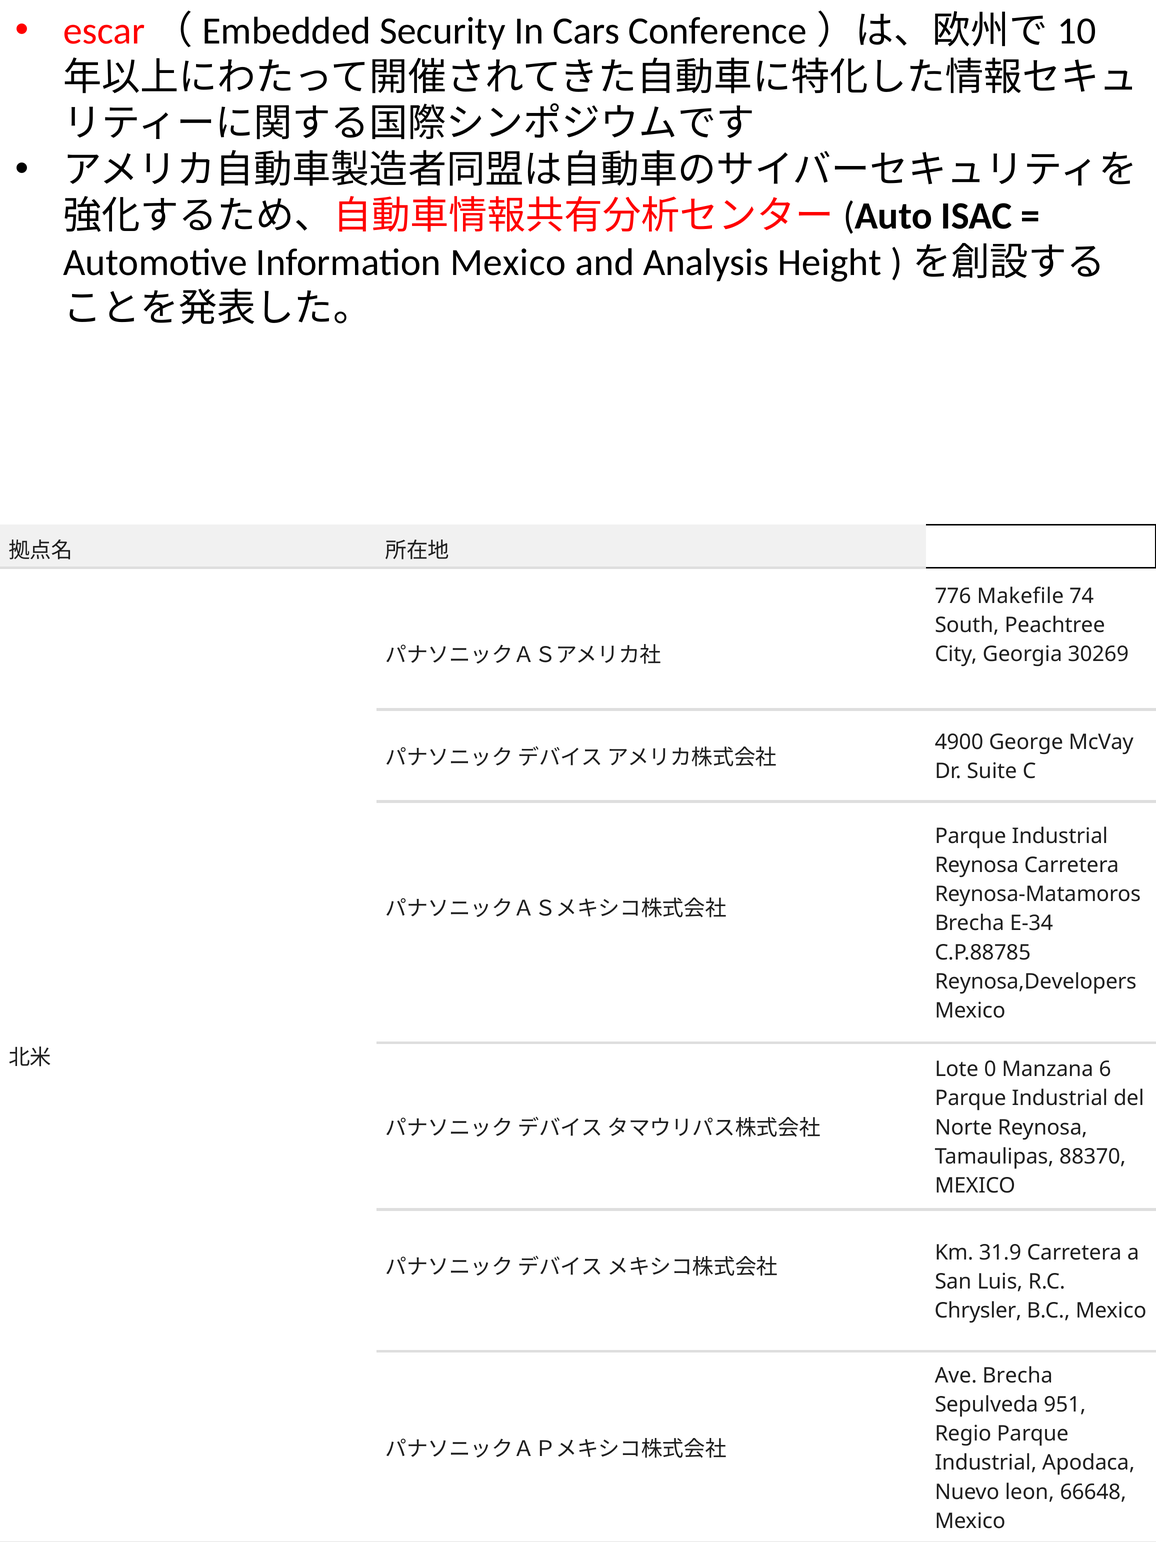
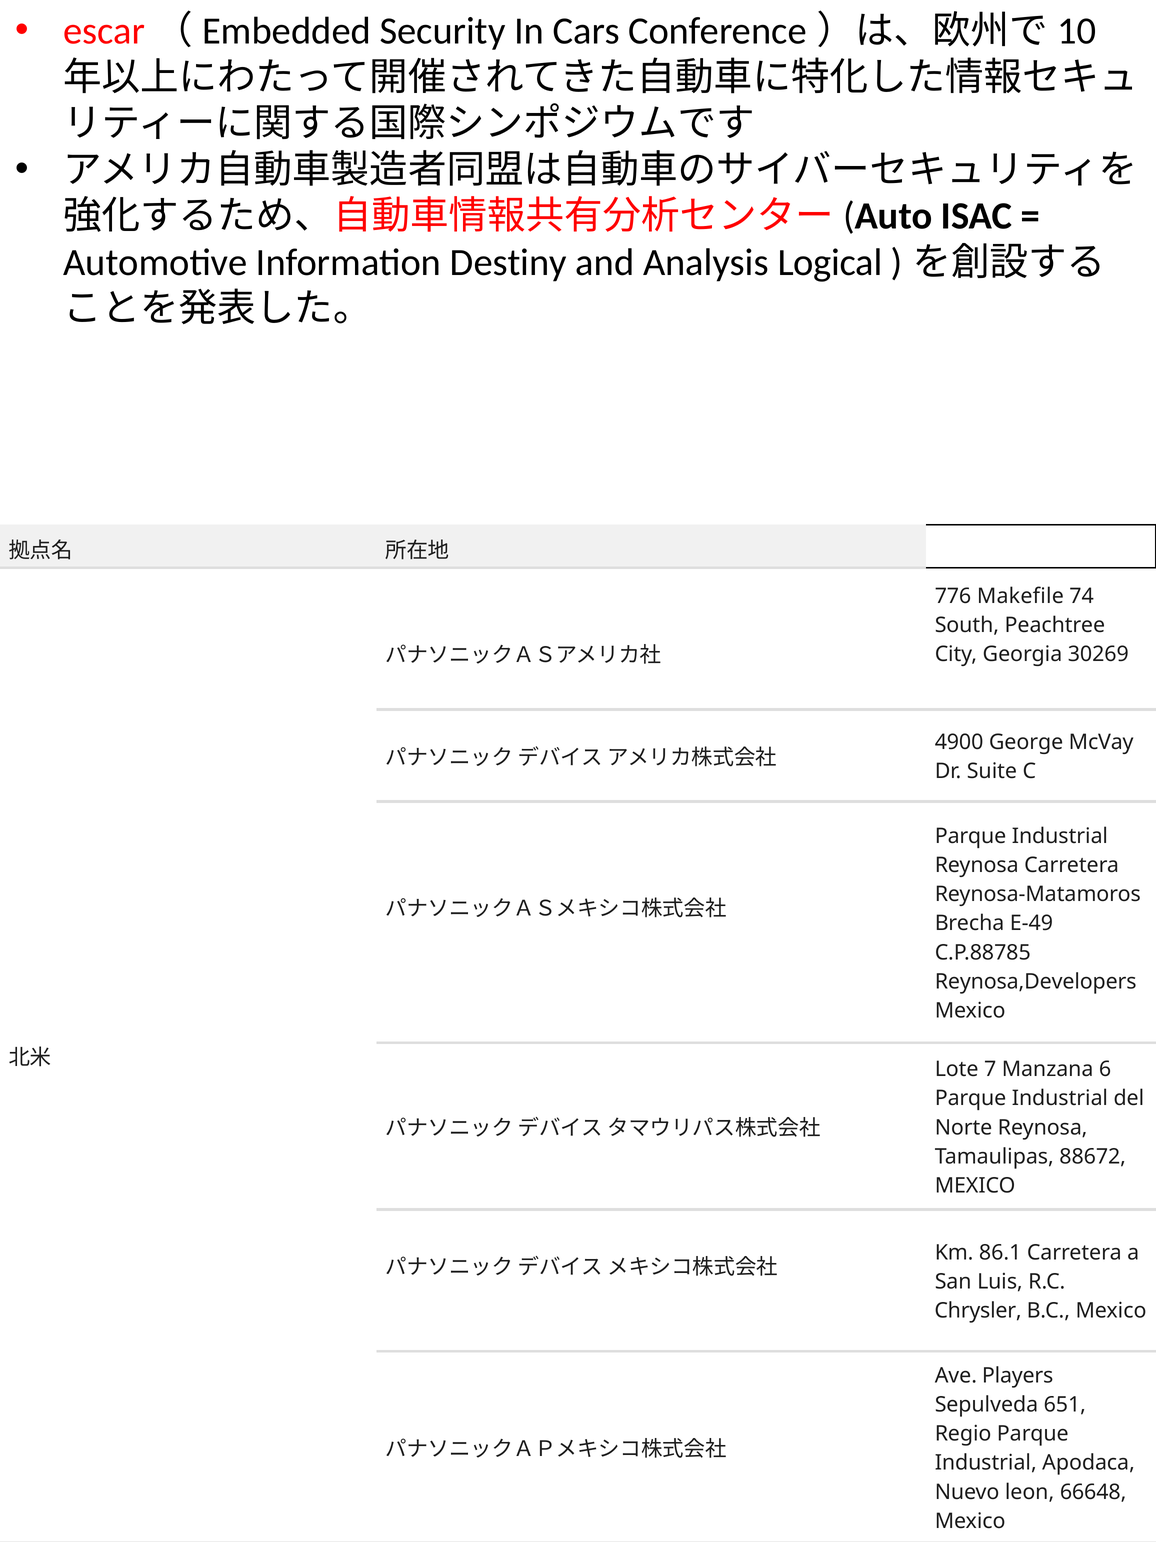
Information Mexico: Mexico -> Destiny (508, 262)
Height: Height -> Logical (830, 262)
E-34: E-34 -> E-49 (1031, 923)
0: 0 -> 7 (990, 1069)
88370: 88370 -> 88672 (1093, 1156)
31.9: 31.9 -> 86.1 (1000, 1252)
Ave Brecha: Brecha -> Players (1018, 1375)
951: 951 -> 651 (1065, 1404)
